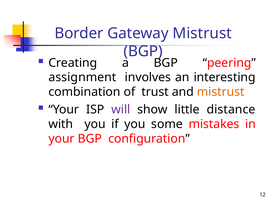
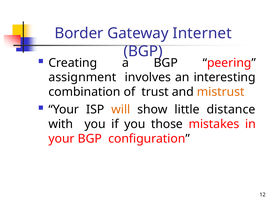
Gateway Mistrust: Mistrust -> Internet (202, 33)
will colour: purple -> orange (121, 110)
some: some -> those (167, 124)
